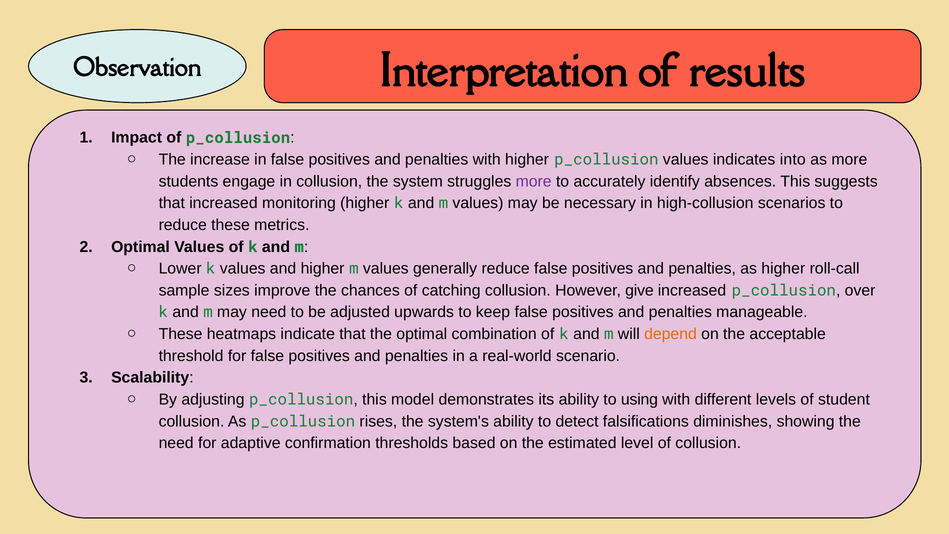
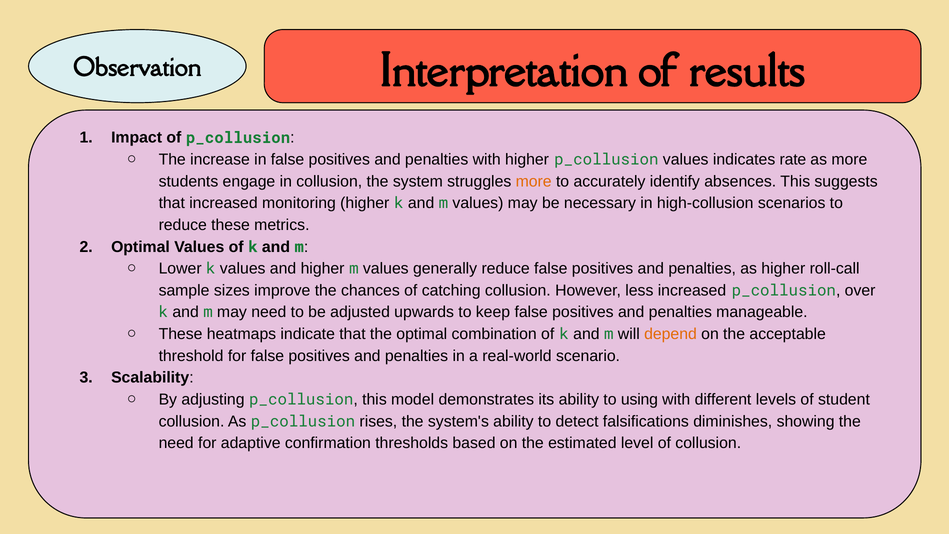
into: into -> rate (793, 159)
more colour: purple -> orange (534, 181)
give: give -> less (639, 290)
